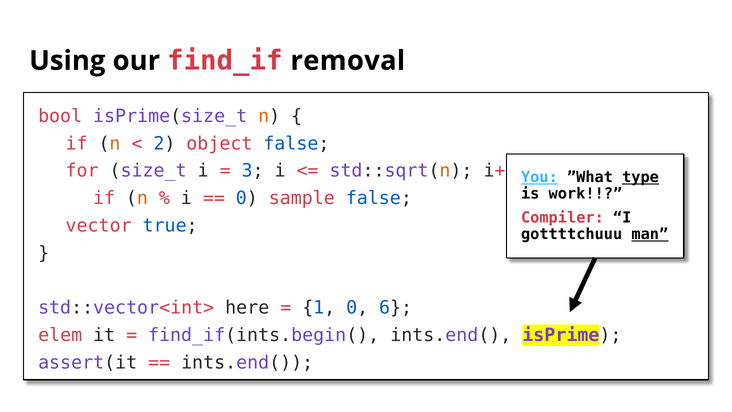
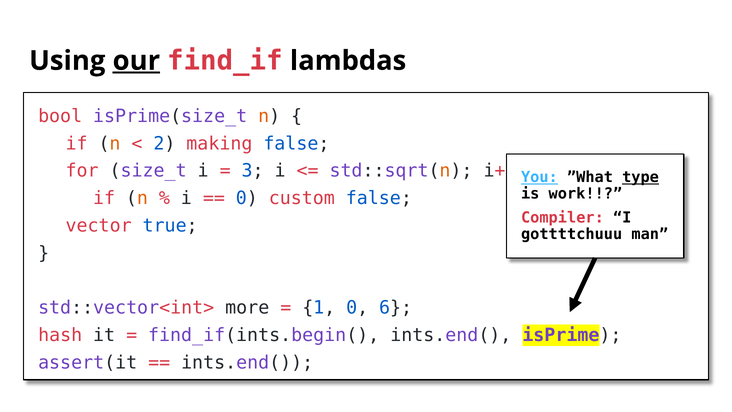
our underline: none -> present (136, 61)
removal: removal -> lambdas (348, 61)
object: object -> making (219, 143)
sample: sample -> custom (302, 198)
man underline: present -> none (650, 234)
here: here -> more (247, 308)
elem: elem -> hash (60, 335)
